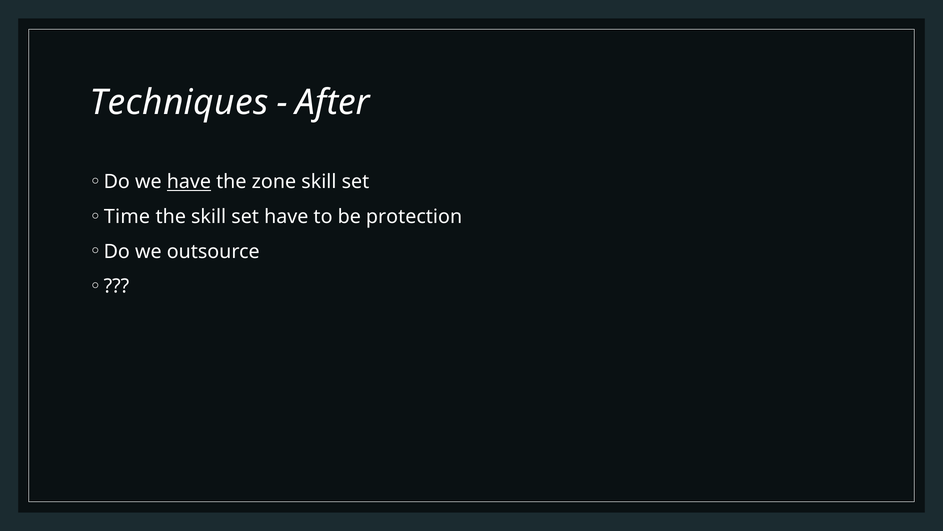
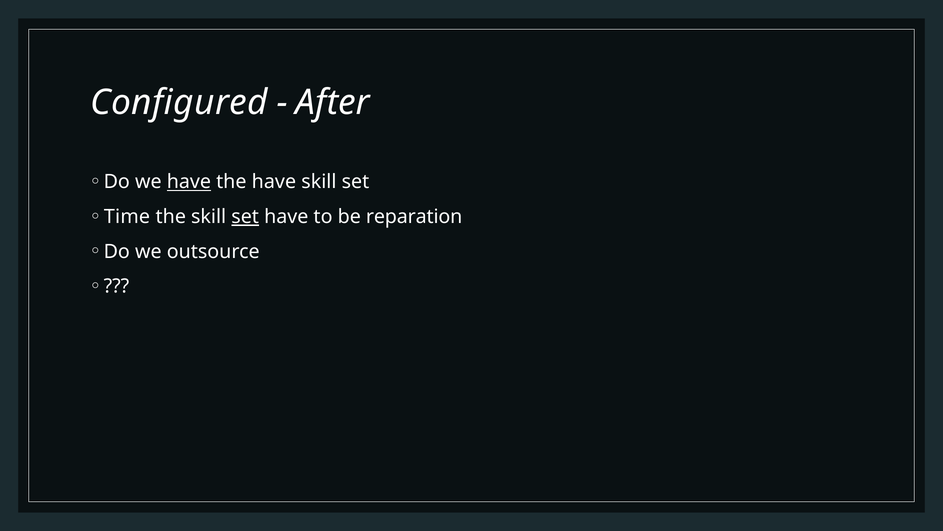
Techniques: Techniques -> Configured (179, 102)
the zone: zone -> have (274, 182)
set underline: none -> present (245, 217)
protection: protection -> reparation (414, 217)
